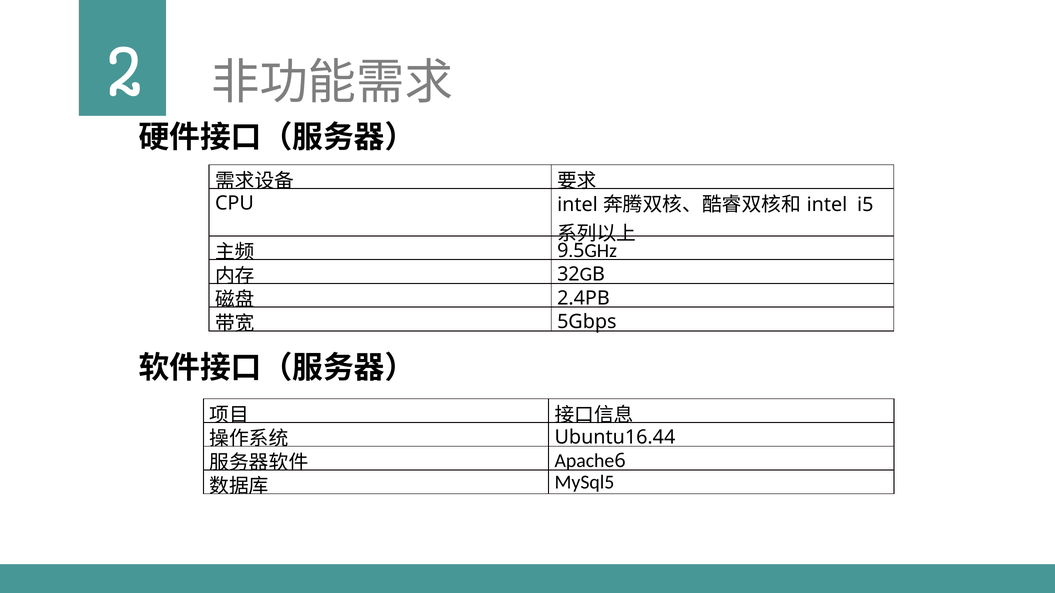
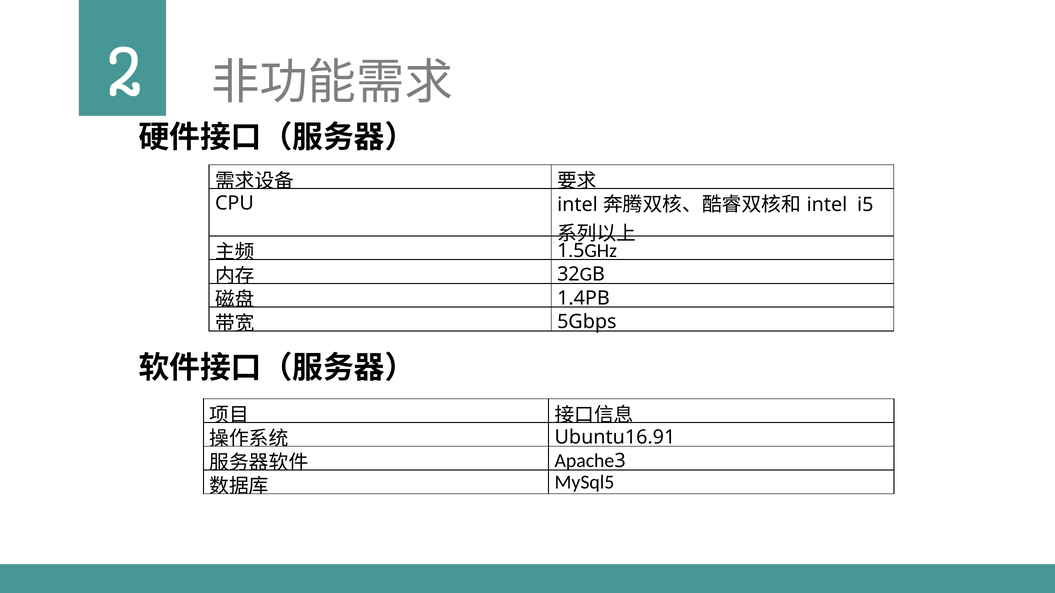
9: 9 -> 1 (563, 251)
2.4PB: 2.4PB -> 1.4PB (583, 298)
Ubuntu16.44: Ubuntu16.44 -> Ubuntu16.91 (615, 437)
6: 6 -> 3 (620, 461)
